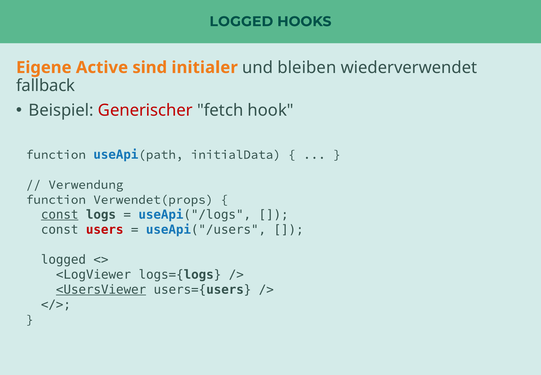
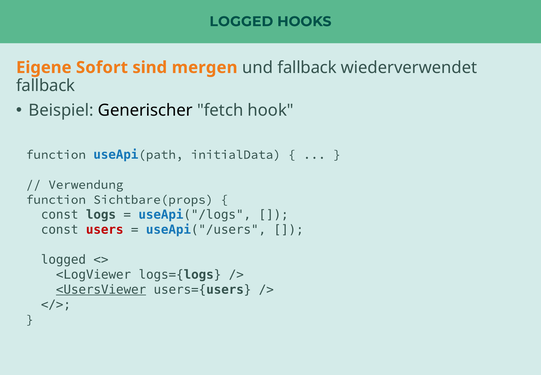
Active: Active -> Sofort (102, 67)
initialer: initialer -> mergen (205, 67)
und bleiben: bleiben -> fallback (307, 67)
Generischer colour: red -> black (145, 110)
Verwendet(props: Verwendet(props -> Sichtbare(props (153, 199)
const underline: present -> none (60, 214)
